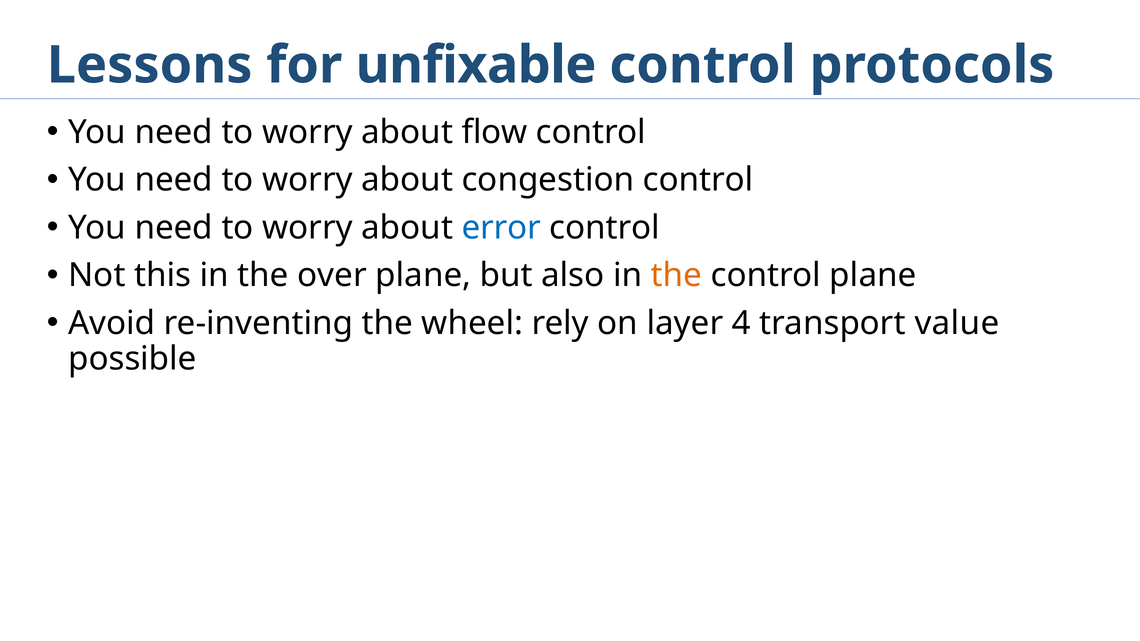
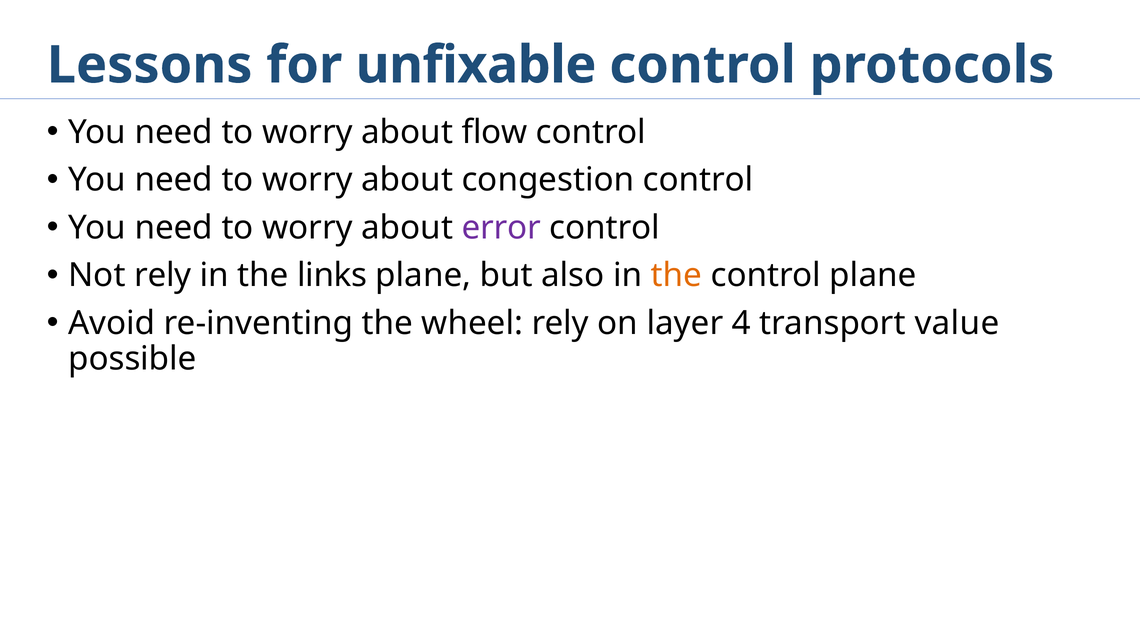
error colour: blue -> purple (501, 228)
Not this: this -> rely (163, 275)
over: over -> links (332, 275)
